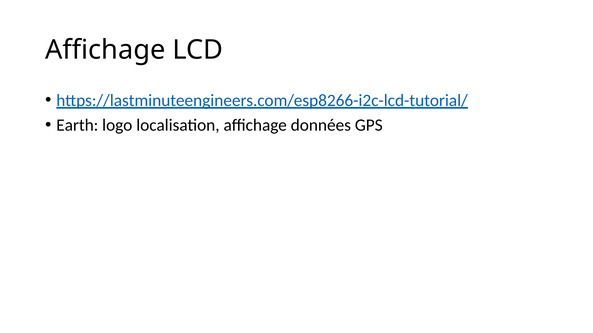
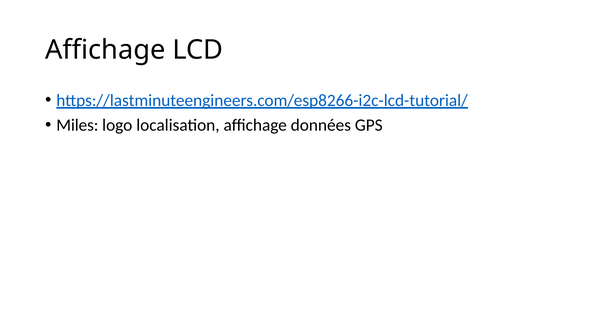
Earth: Earth -> Miles (77, 125)
